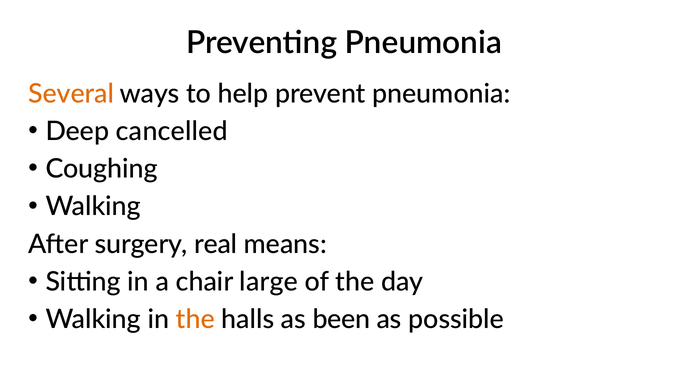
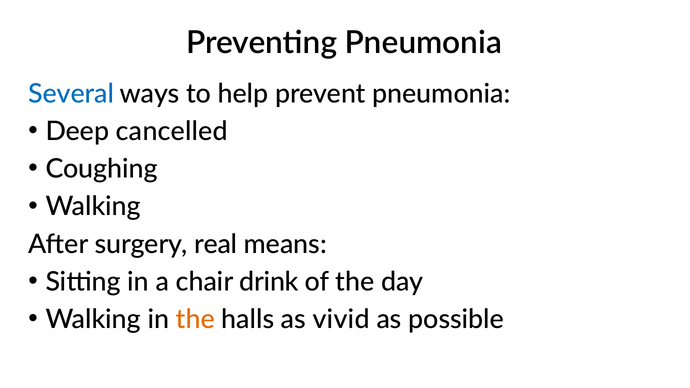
Several colour: orange -> blue (71, 94)
large: large -> drink (269, 282)
been: been -> vivid (341, 319)
